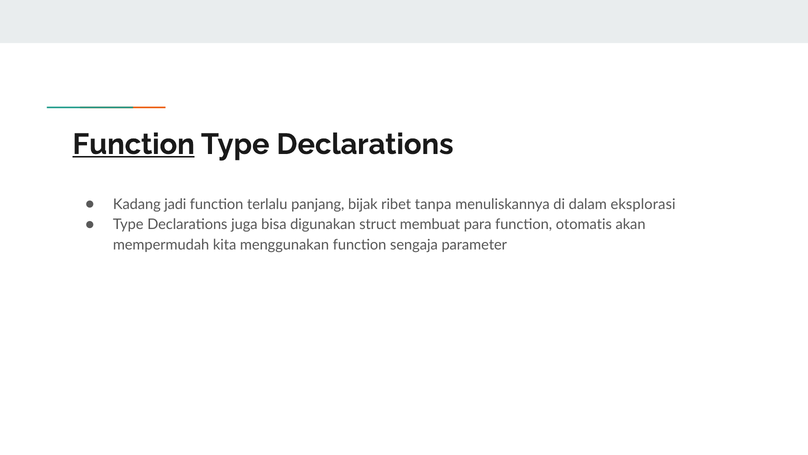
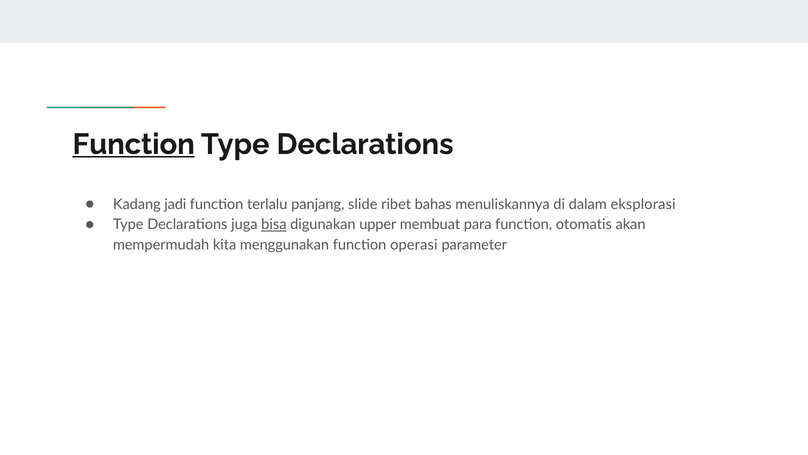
bijak: bijak -> slide (363, 204)
tanpa: tanpa -> bahas (433, 204)
bisa underline: none -> present (274, 224)
struct: struct -> upper (378, 224)
sengaja: sengaja -> operasi (414, 244)
